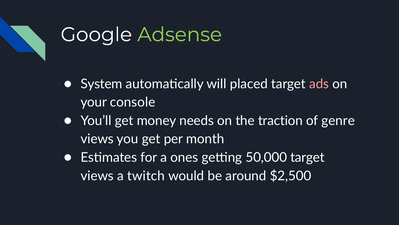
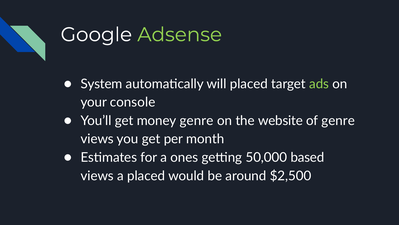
ads colour: pink -> light green (319, 84)
money needs: needs -> genre (197, 120)
traction: traction -> website (280, 120)
50,000 target: target -> based (307, 157)
a twitch: twitch -> placed (146, 175)
